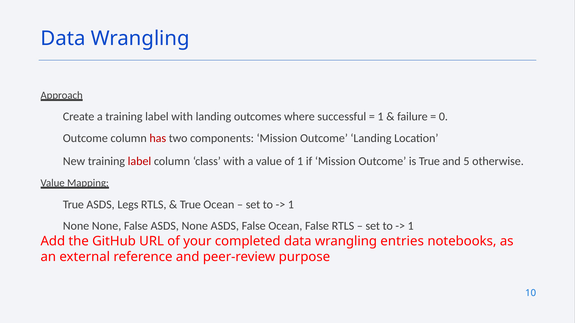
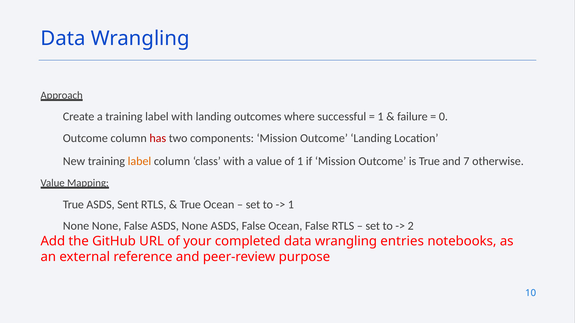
label colour: red -> orange (139, 162)
5: 5 -> 7 (466, 162)
Legs: Legs -> Sent (128, 205)
1: 1 -> 2 (411, 226)
